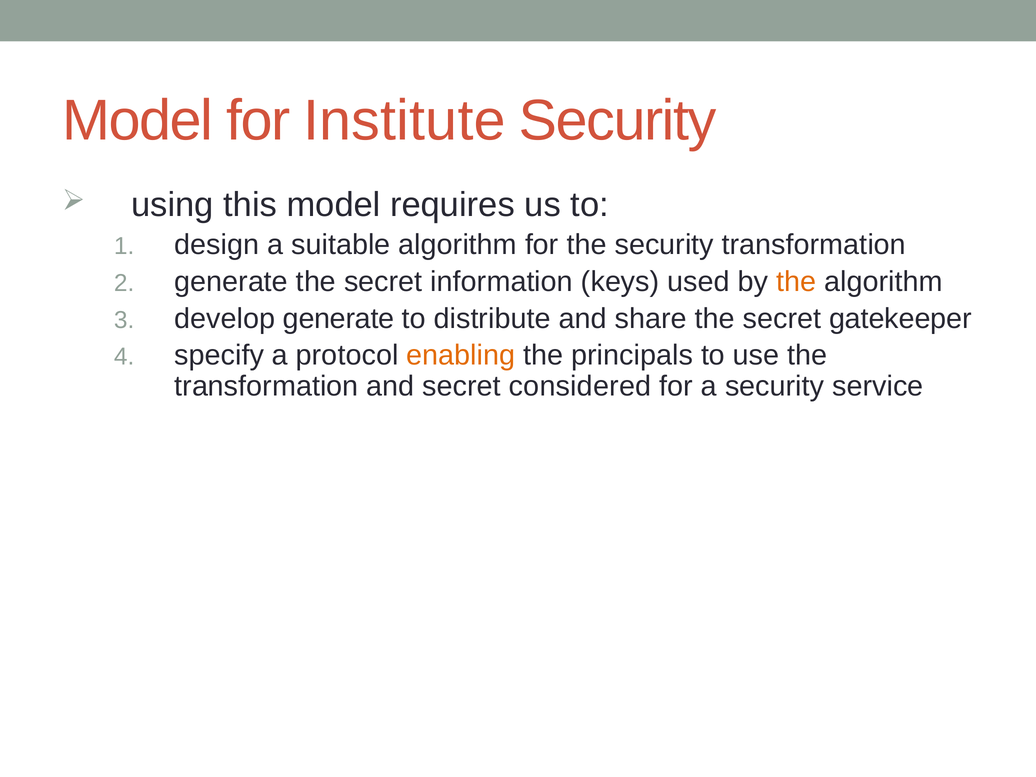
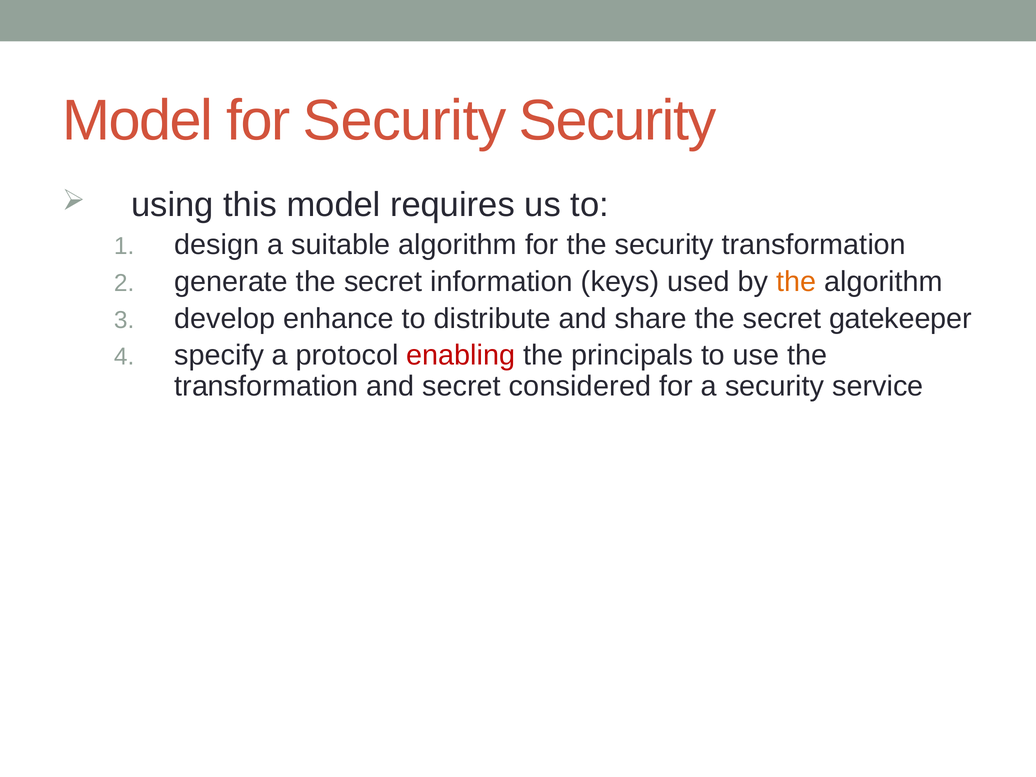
for Institute: Institute -> Security (405, 121)
develop generate: generate -> enhance (338, 319)
enabling colour: orange -> red (461, 355)
